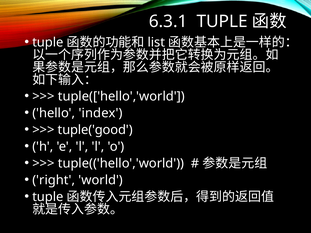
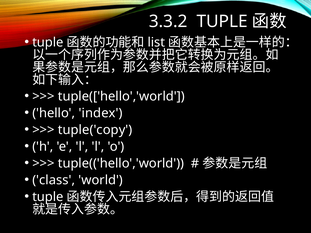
6.3.1: 6.3.1 -> 3.3.2 (168, 21)
tuple('good: tuple('good -> tuple('copy (95, 130)
right: right -> class (54, 180)
